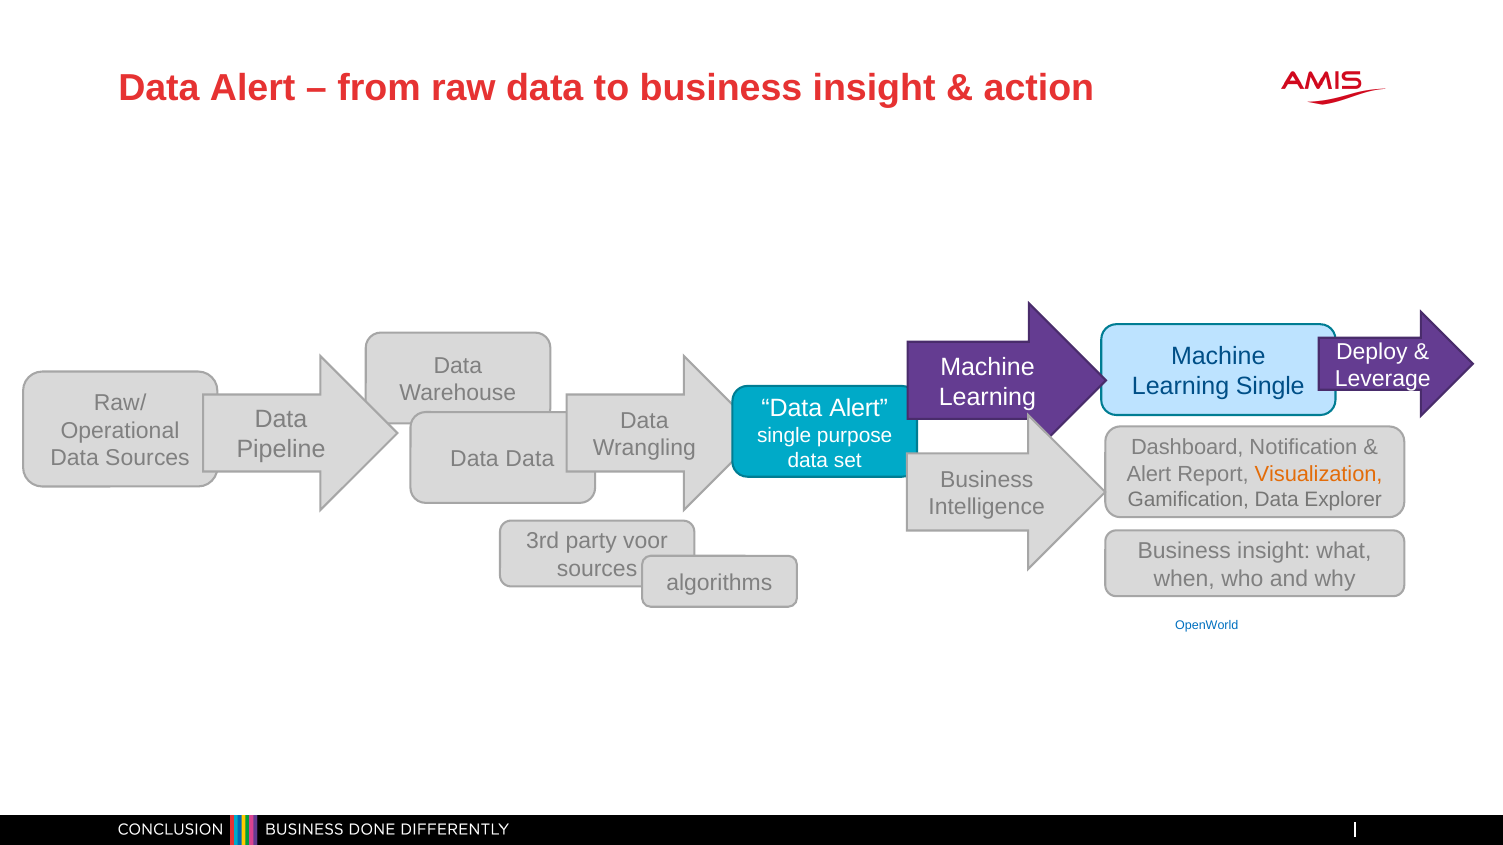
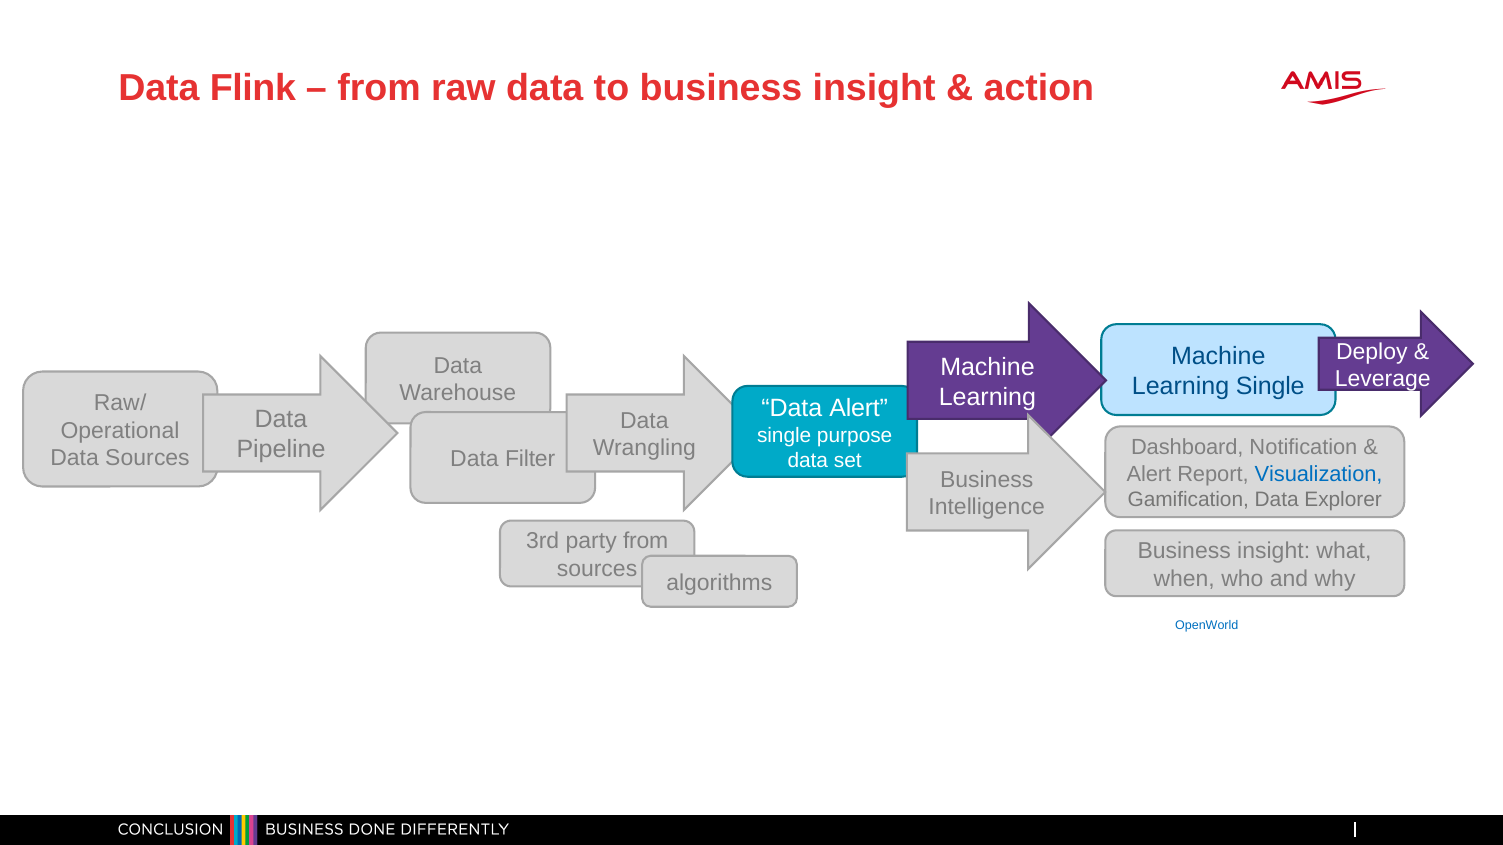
Alert: Alert -> Flink (253, 88)
Data: Data -> Filter (530, 459)
Visualization colour: orange -> blue (1319, 474)
party voor: voor -> from (646, 542)
